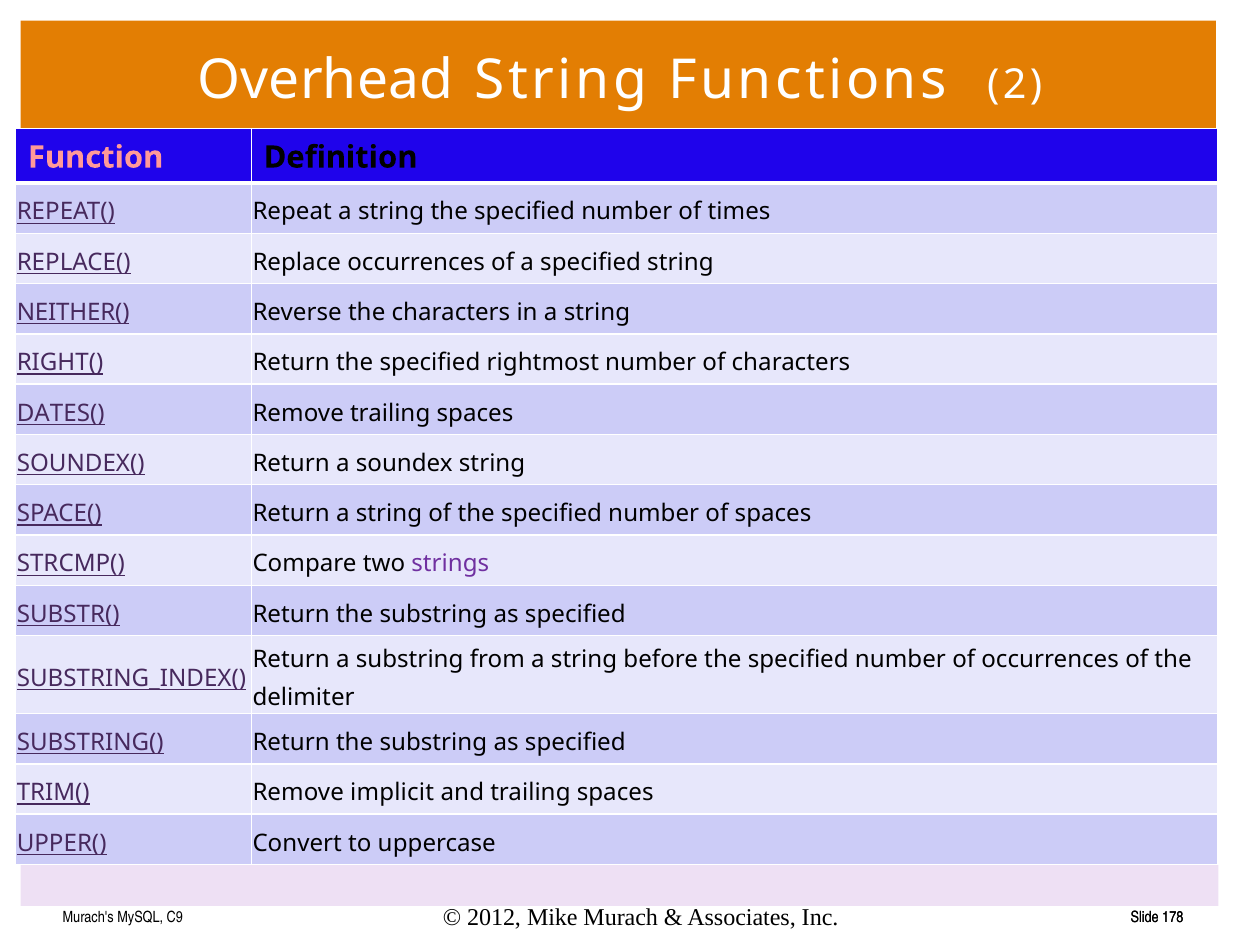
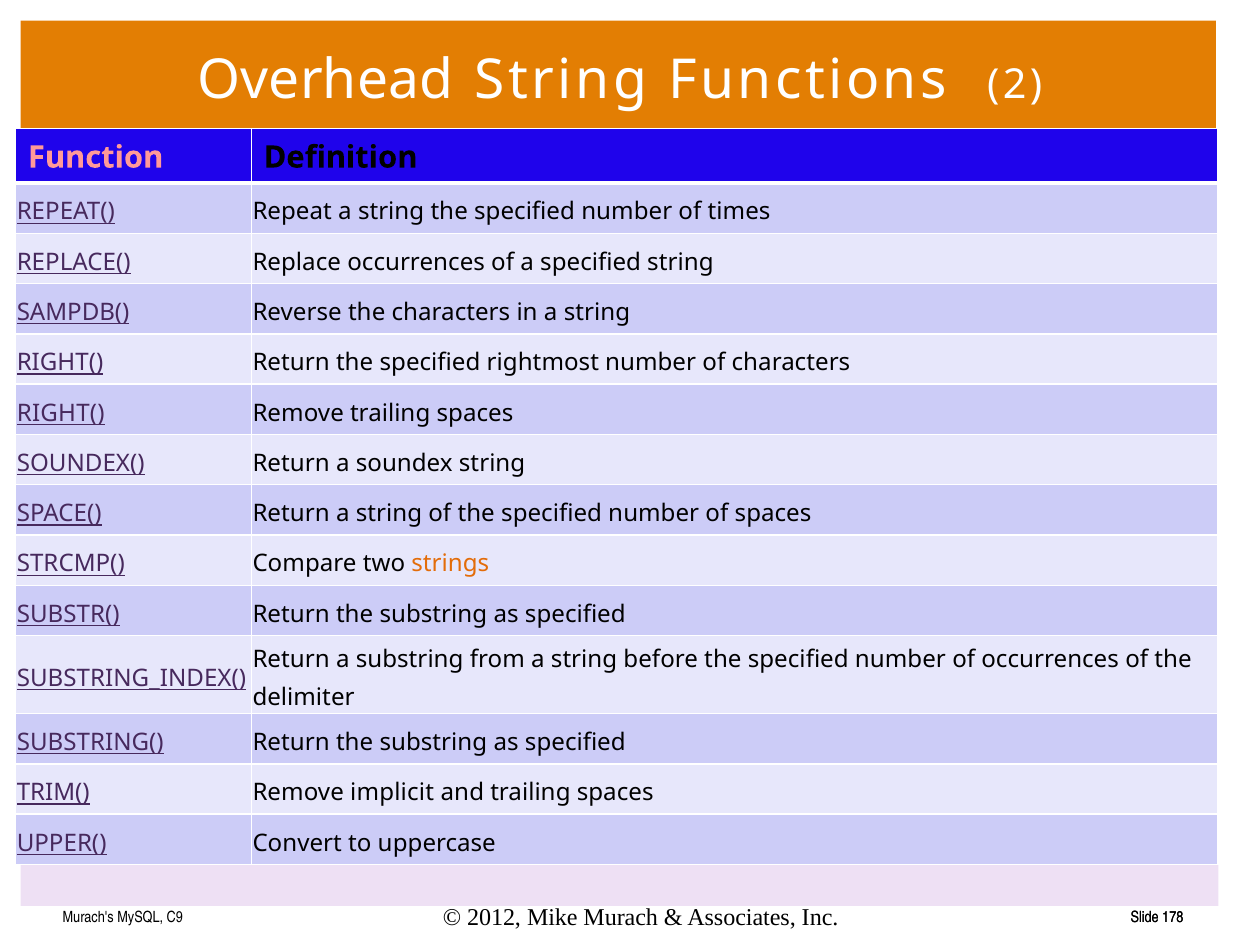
NEITHER(: NEITHER( -> SAMPDB( (73, 313)
DATES(: DATES( -> RIGHT( (61, 413)
strings colour: purple -> orange (450, 564)
